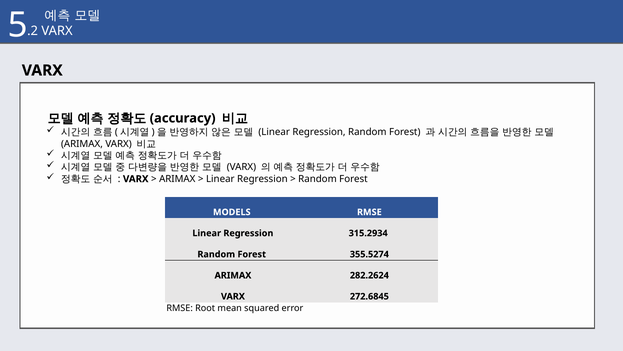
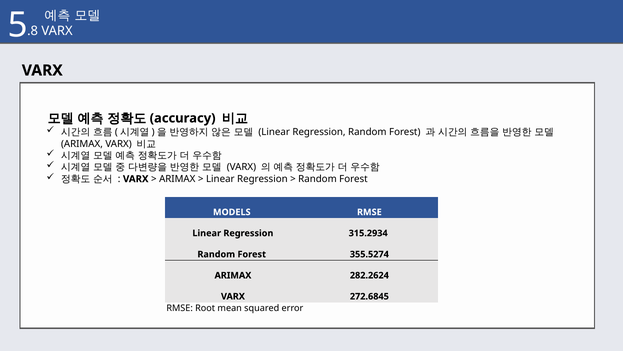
.2: .2 -> .8 (33, 31)
